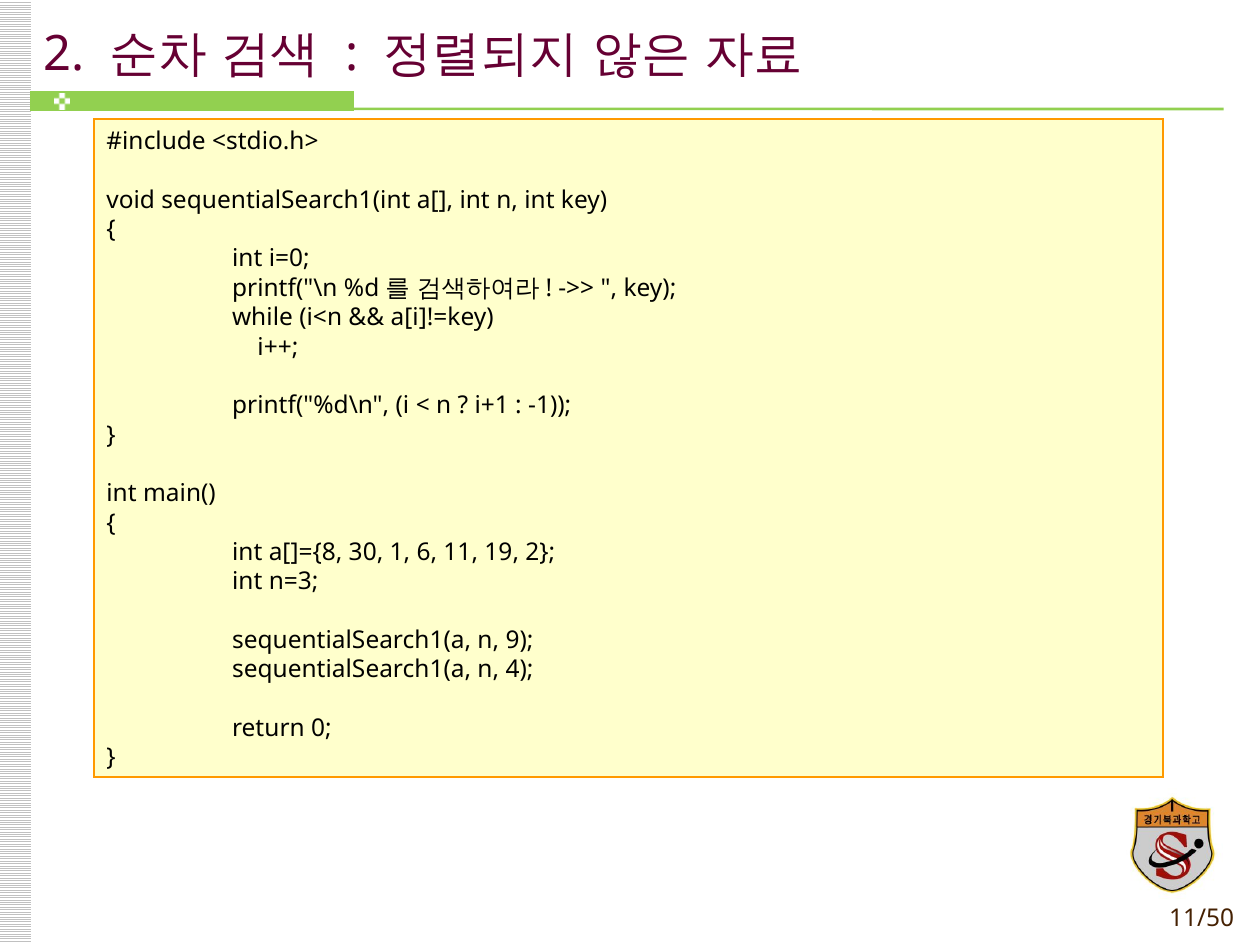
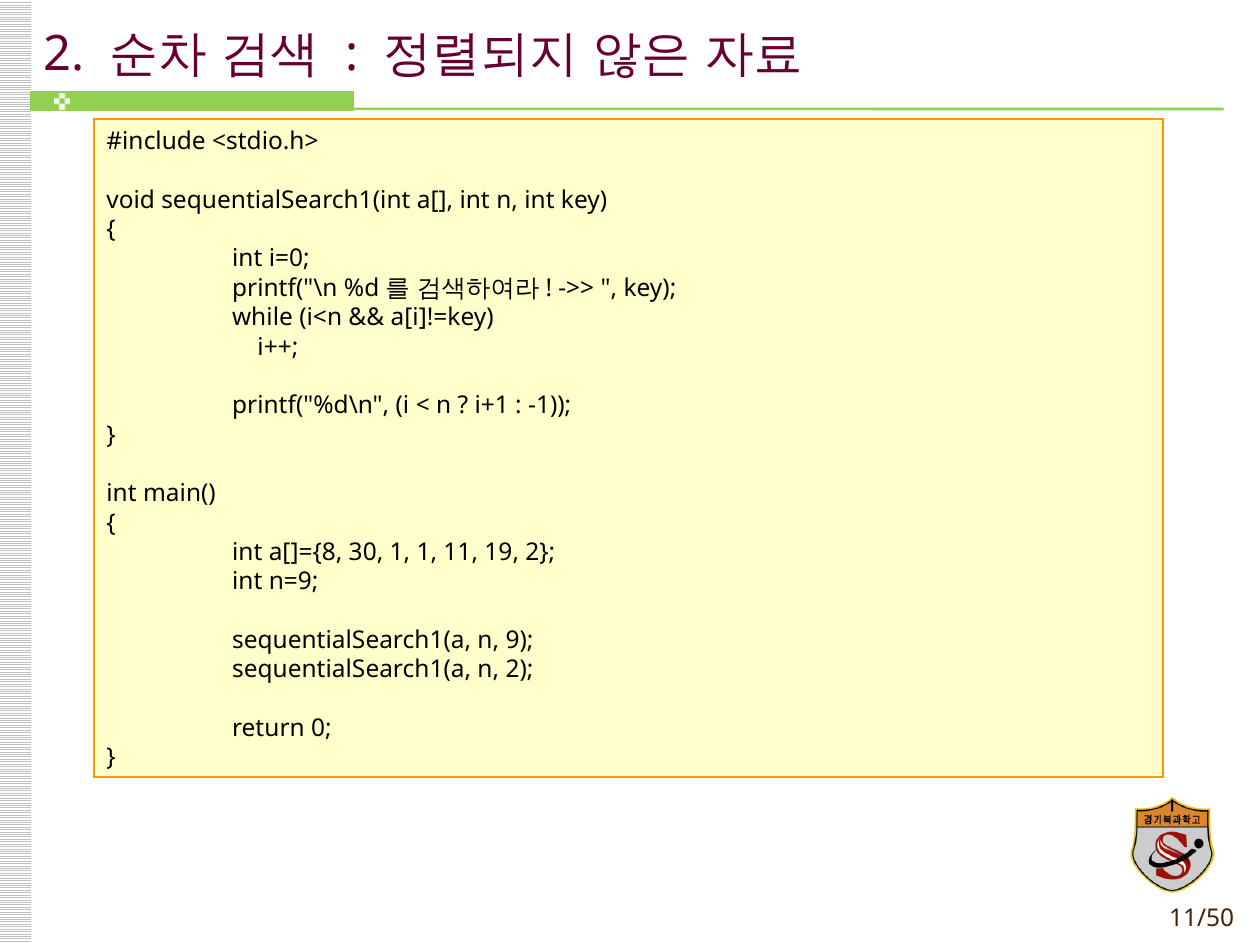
1 6: 6 -> 1 (427, 552)
n=3: n=3 -> n=9 (294, 582)
n 4: 4 -> 2 (520, 670)
